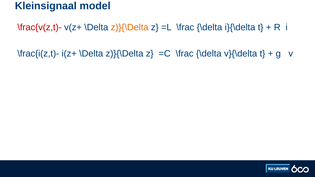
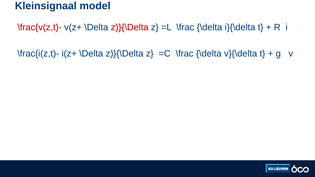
z)}{\Delta colour: orange -> red (130, 27)
